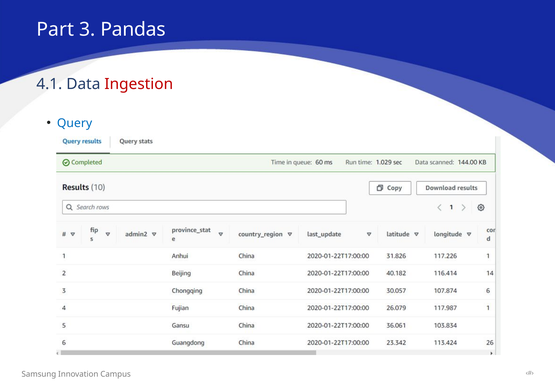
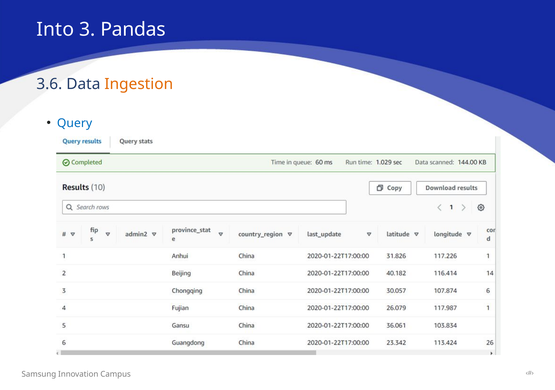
Part: Part -> Into (55, 30)
4.1: 4.1 -> 3.6 (49, 84)
Ingestion colour: red -> orange (139, 84)
